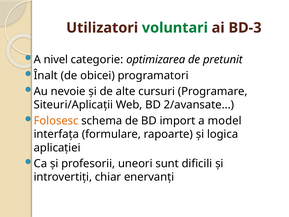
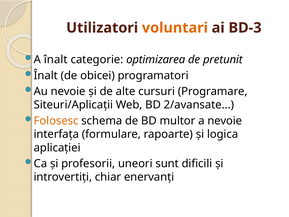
voluntari colour: green -> orange (175, 28)
A nivel: nivel -> înalt (56, 60)
import: import -> multor (178, 121)
a model: model -> nevoie (225, 121)
